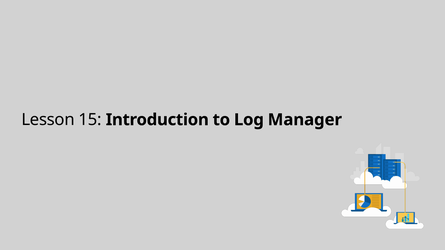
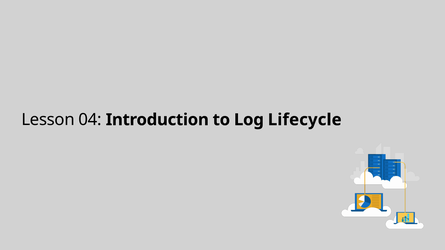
15: 15 -> 04 (90, 120)
Manager: Manager -> Lifecycle (305, 120)
